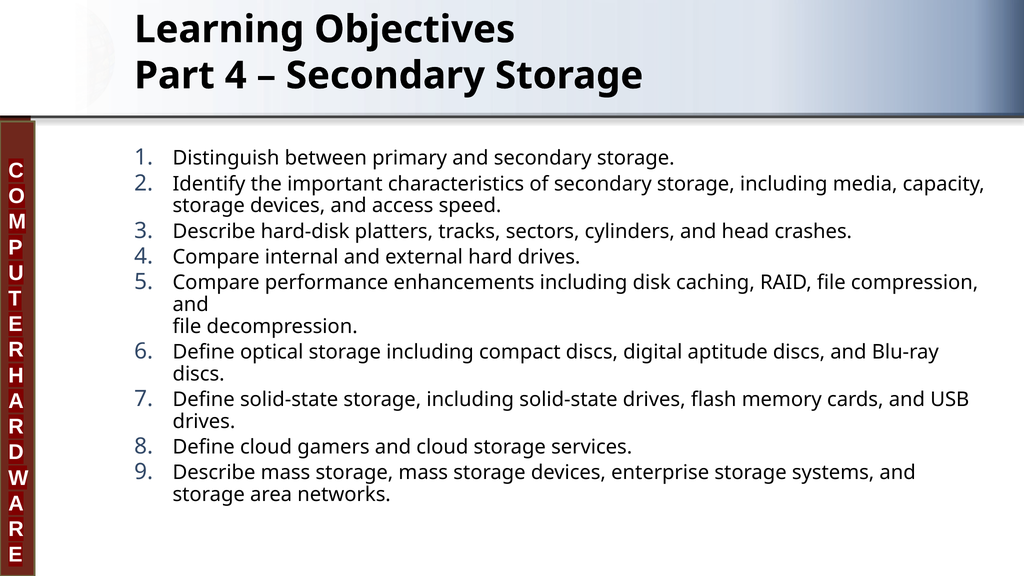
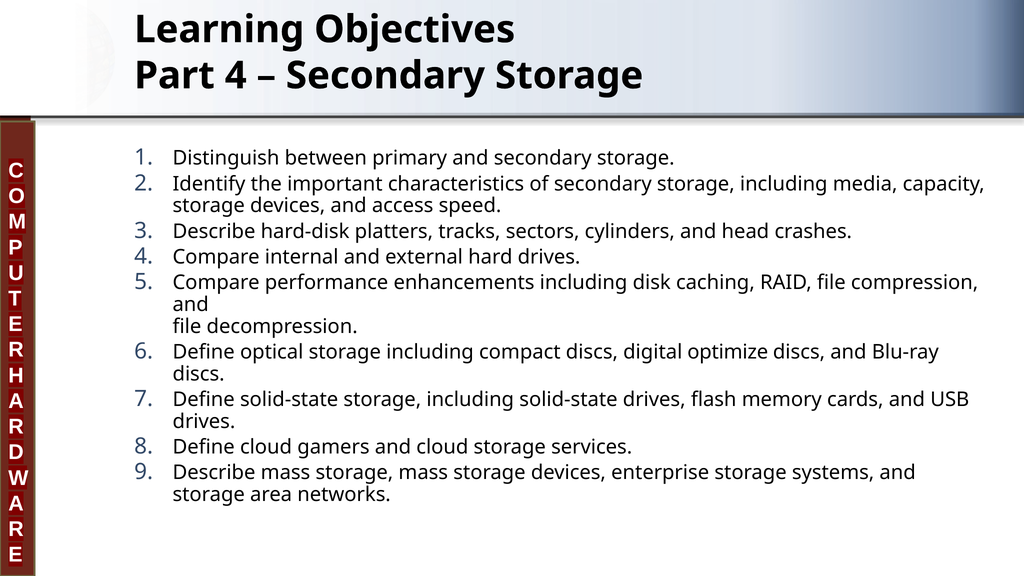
aptitude: aptitude -> optimize (728, 352)
